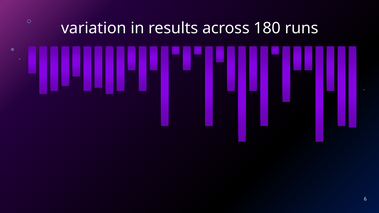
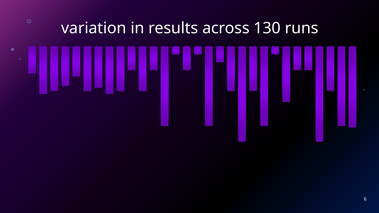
180: 180 -> 130 (267, 28)
